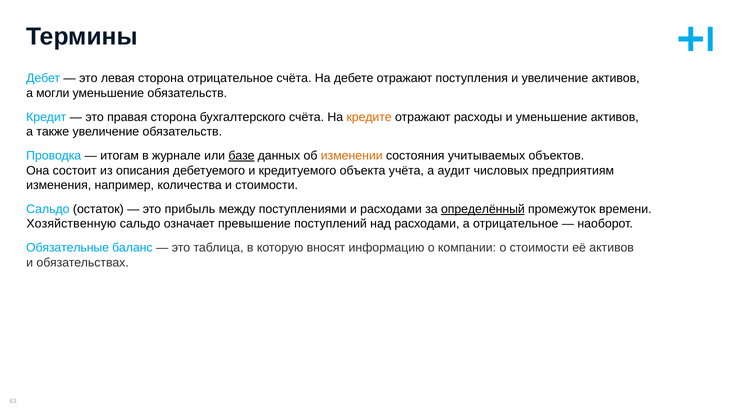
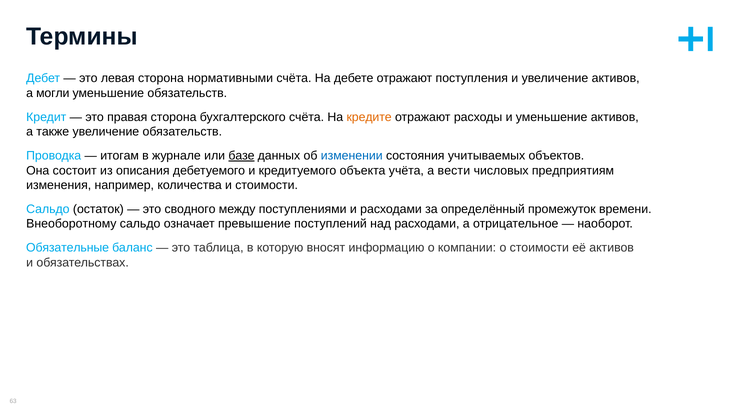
сторона отрицательное: отрицательное -> нормативными (230, 78)
изменении colour: orange -> blue (352, 156)
аудит: аудит -> вести (454, 171)
прибыль: прибыль -> сводного (190, 210)
определённый underline: present -> none (483, 210)
Хозяйственную: Хозяйственную -> Внеоборотному (71, 224)
